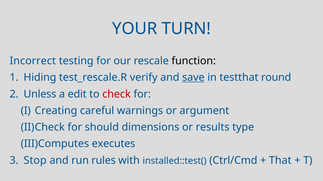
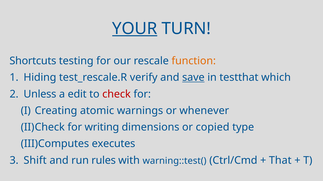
YOUR underline: none -> present (135, 29)
Incorrect: Incorrect -> Shortcuts (33, 61)
function colour: black -> orange (194, 61)
round: round -> which (276, 78)
careful: careful -> atomic (97, 111)
argument: argument -> whenever (204, 111)
should: should -> writing (102, 128)
results: results -> copied (213, 128)
Stop: Stop -> Shift (35, 161)
installed::test(: installed::test( -> warning::test( (175, 161)
